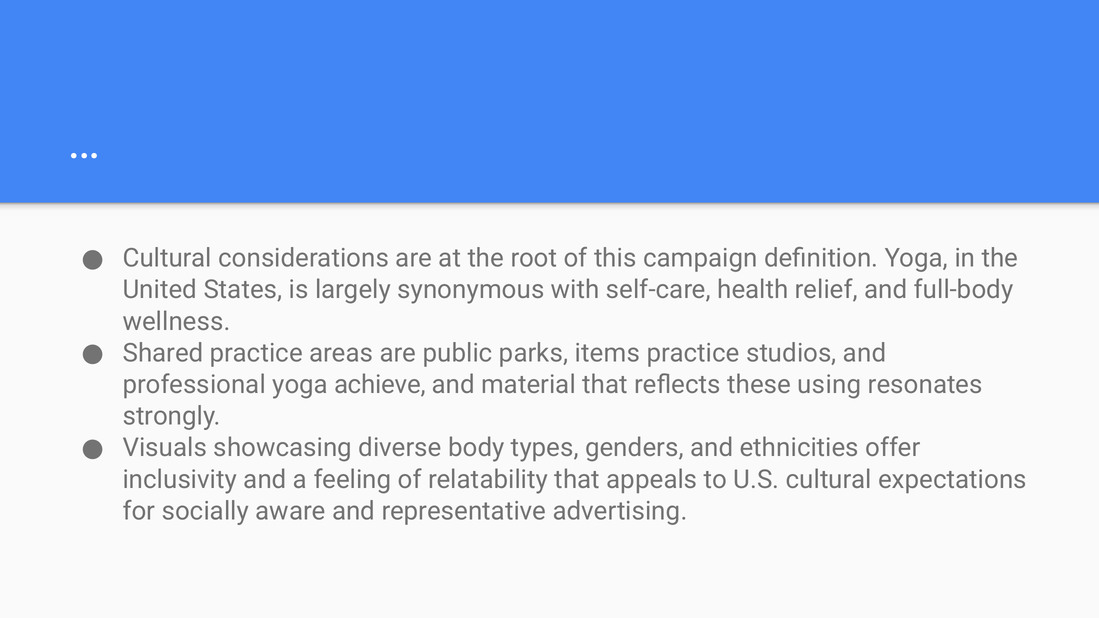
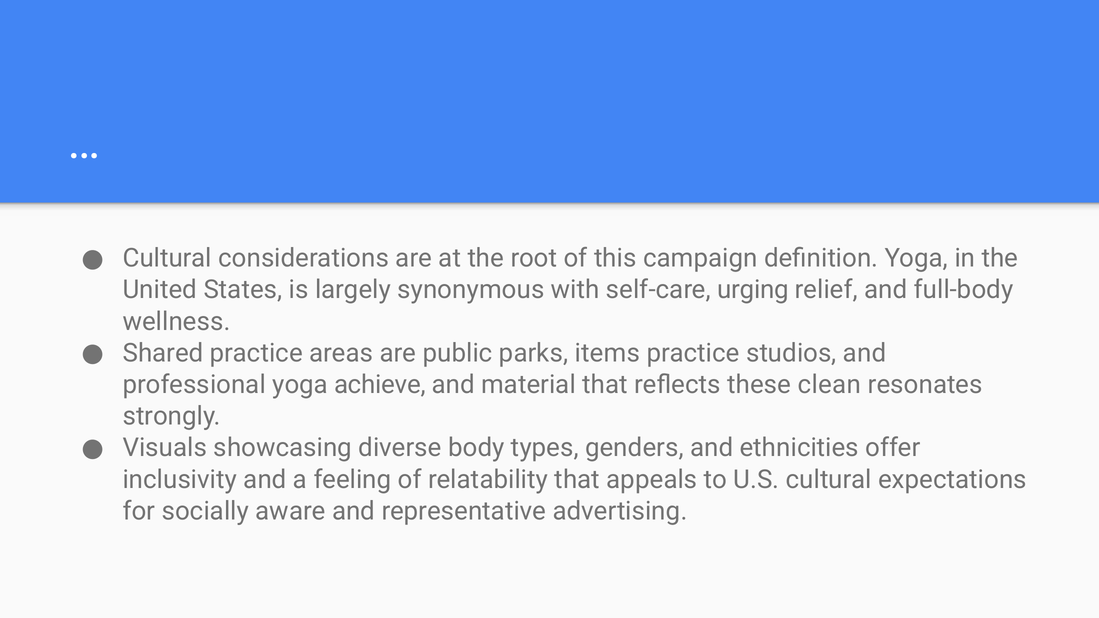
health: health -> urging (753, 290)
using: using -> clean (829, 385)
